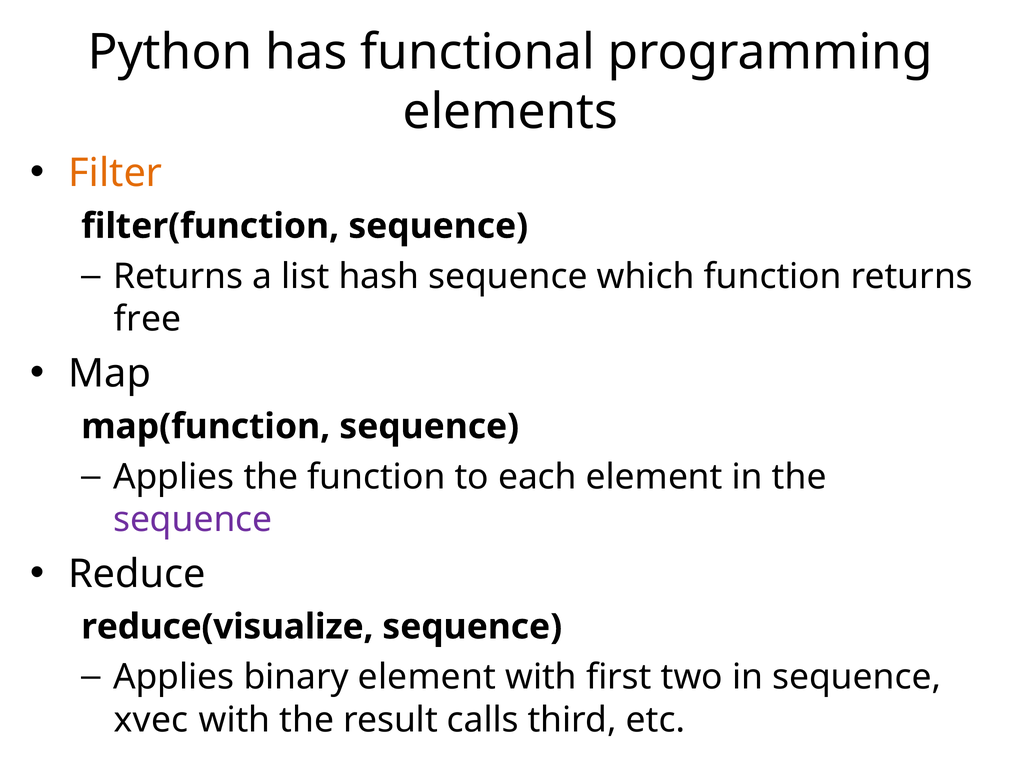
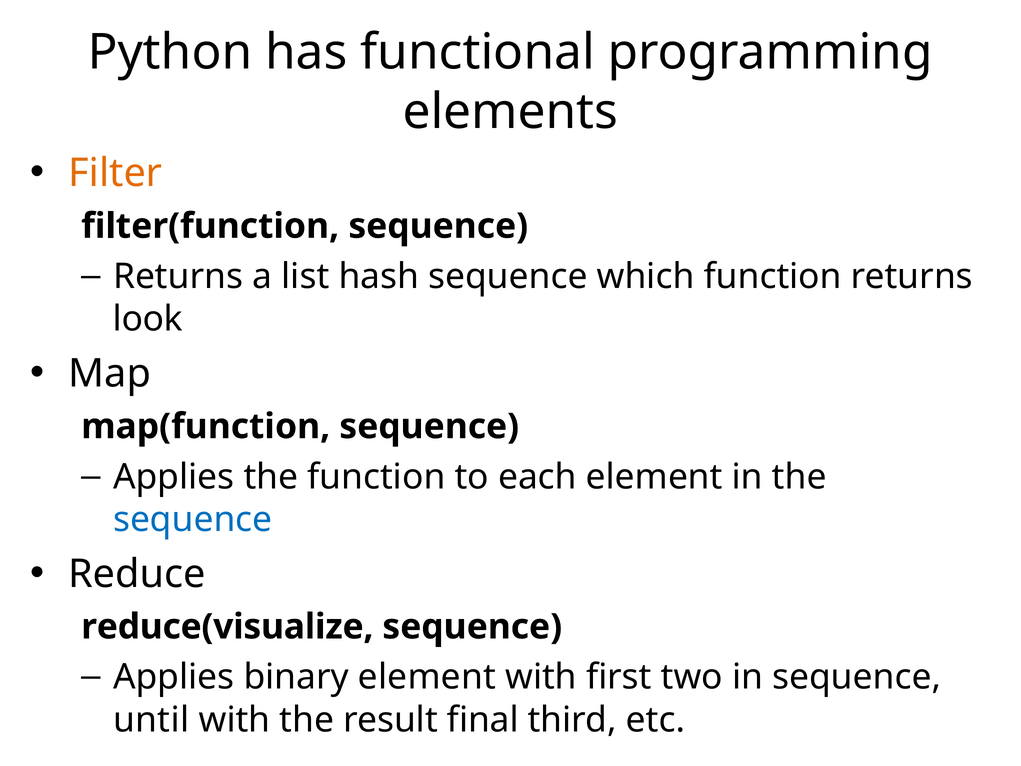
free: free -> look (148, 319)
sequence colour: purple -> blue (193, 519)
xvec: xvec -> until (151, 720)
calls: calls -> final (483, 720)
